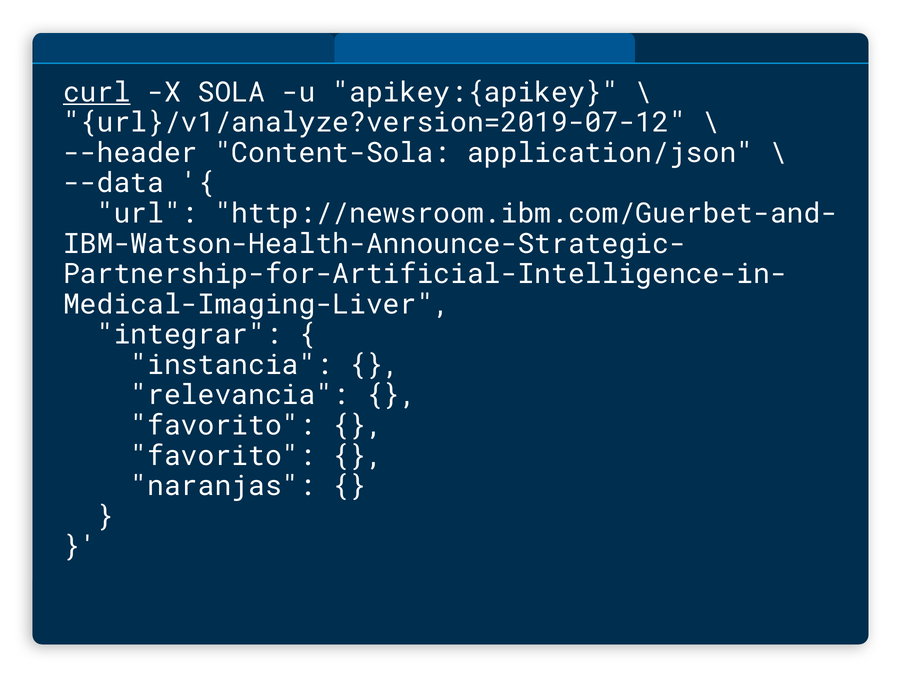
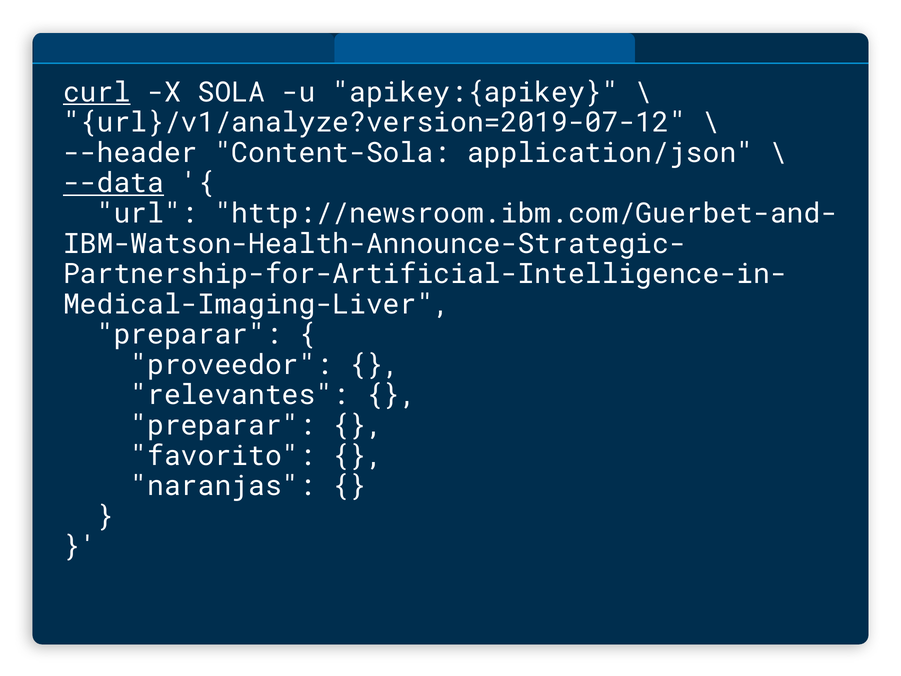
--data underline: none -> present (114, 183)
integrar: integrar -> preparar (189, 334)
instancia: instancia -> proveedor (231, 365)
relevancia: relevancia -> relevantes (240, 395)
favorito: favorito -> preparar (223, 425)
